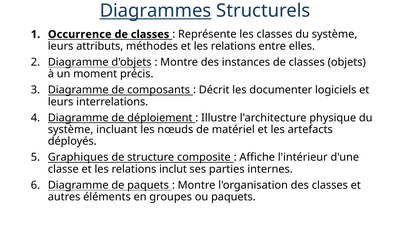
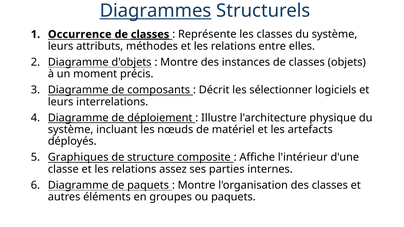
classes underline: none -> present (150, 34)
documenter: documenter -> sélectionner (281, 90)
inclut: inclut -> assez (173, 169)
